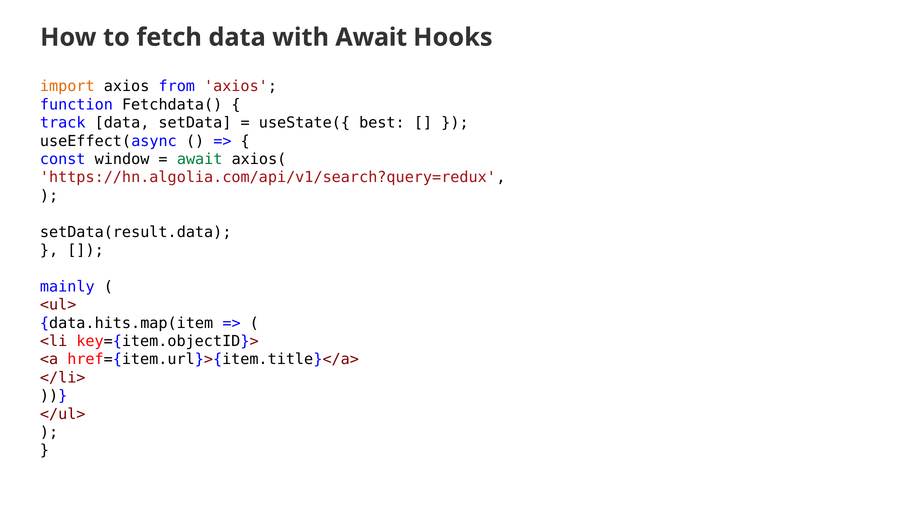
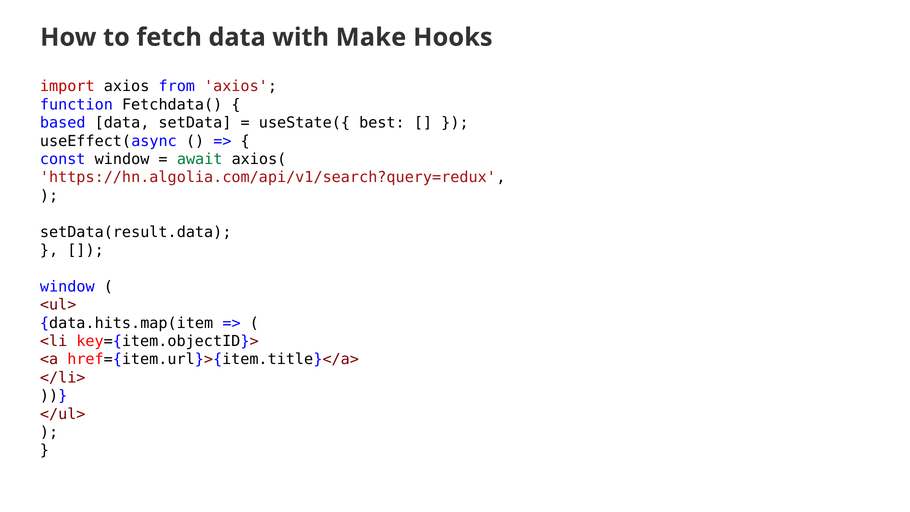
with Await: Await -> Make (371, 37)
import colour: orange -> red (67, 86)
track: track -> based (63, 123)
mainly: mainly -> window (67, 287)
